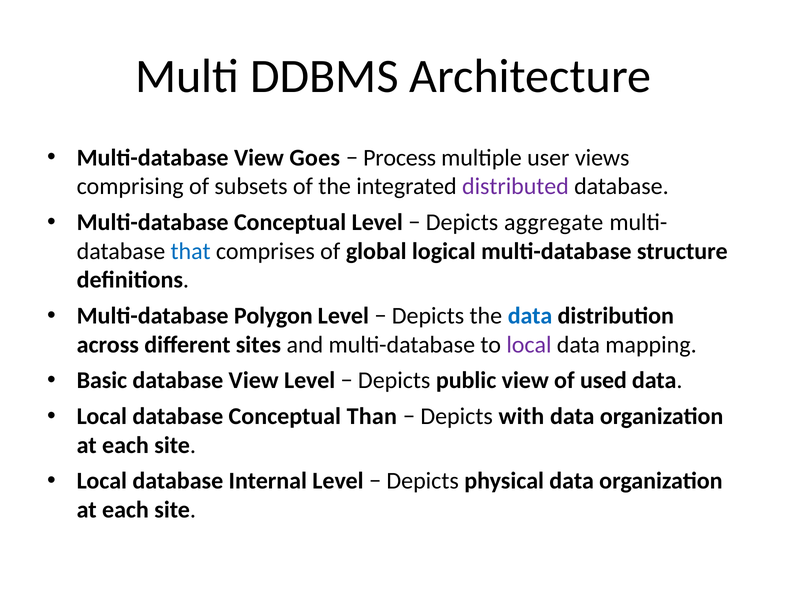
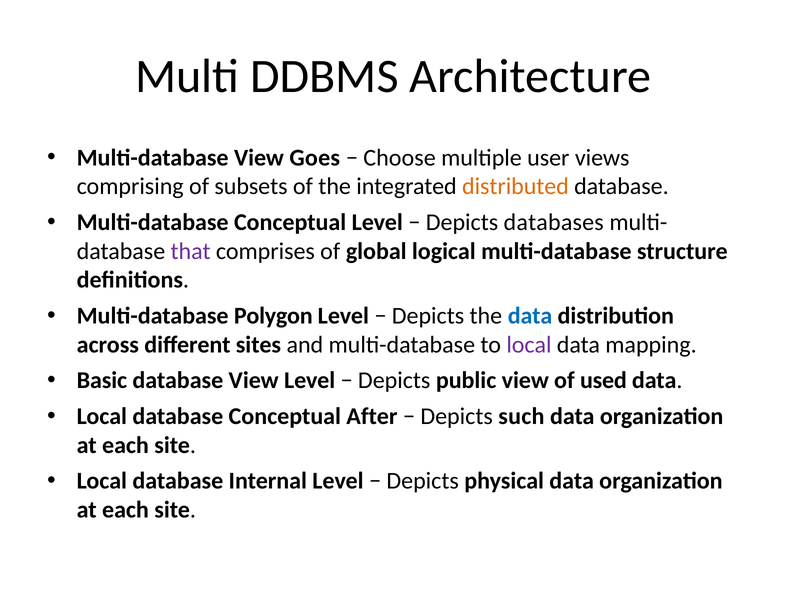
Process: Process -> Choose (400, 158)
distributed colour: purple -> orange (515, 187)
aggregate: aggregate -> databases (554, 222)
that colour: blue -> purple (191, 251)
Than: Than -> After (372, 417)
with: with -> such (521, 417)
